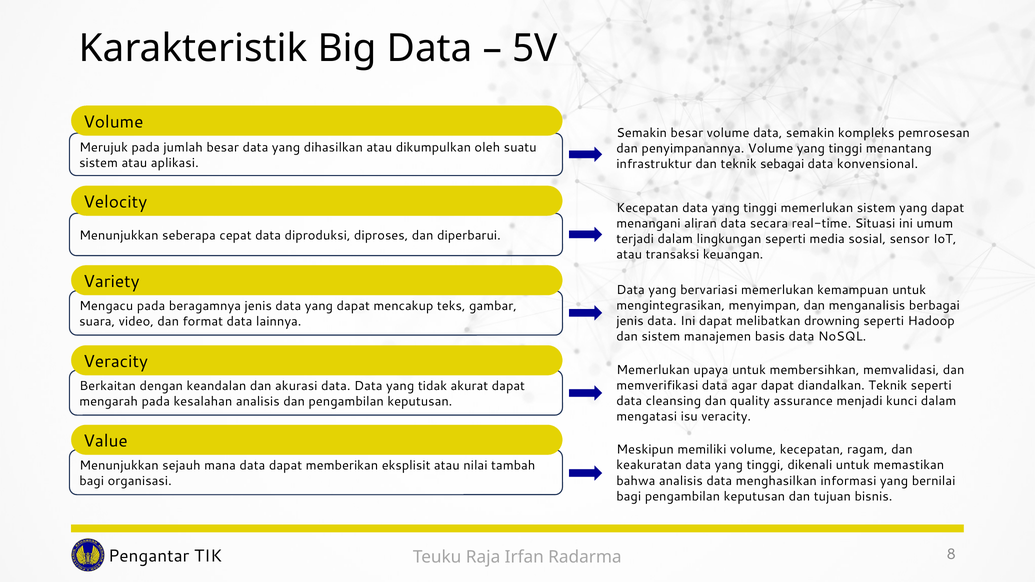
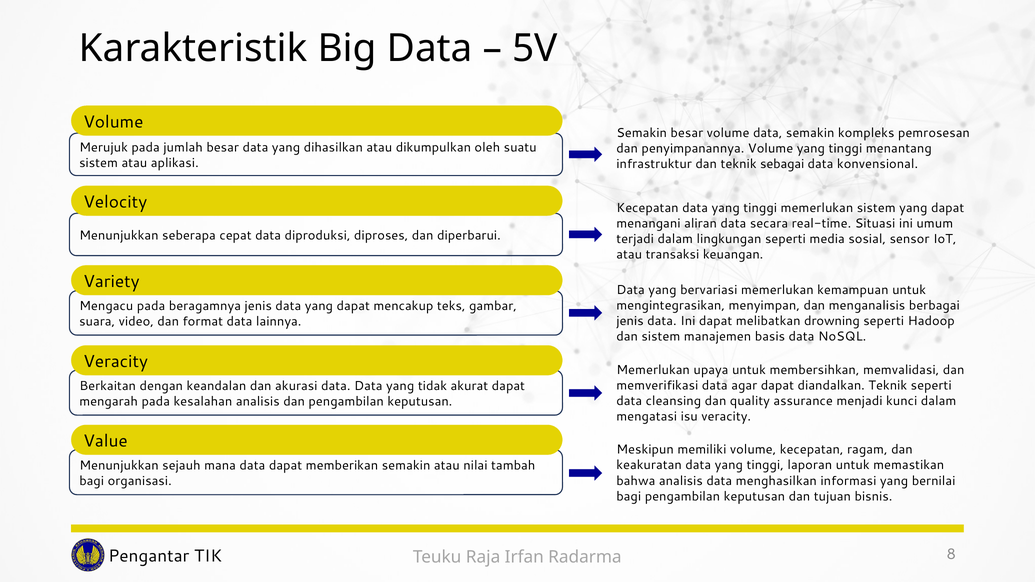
dikenali: dikenali -> laporan (810, 465)
memberikan eksplisit: eksplisit -> semakin (406, 465)
